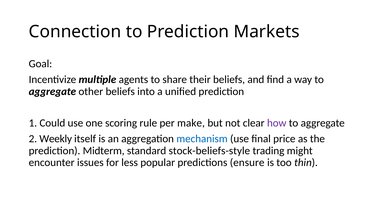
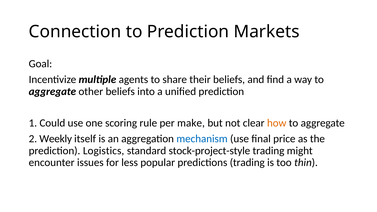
how colour: purple -> orange (277, 123)
Midterm: Midterm -> Logistics (104, 151)
stock-beliefs-style: stock-beliefs-style -> stock-project-style (209, 151)
predictions ensure: ensure -> trading (247, 163)
